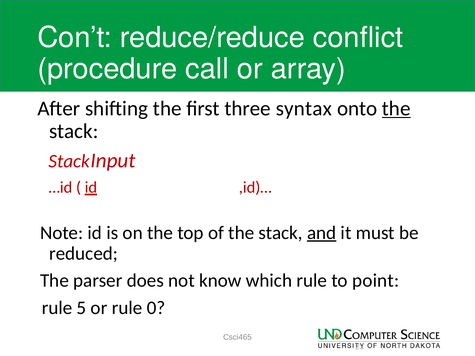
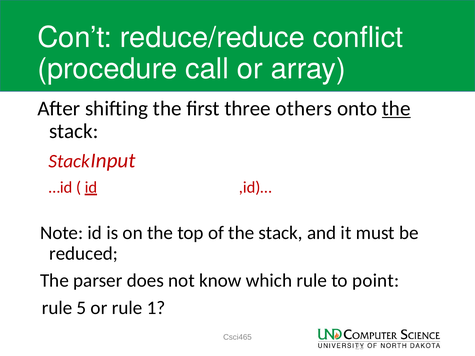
syntax: syntax -> others (304, 108)
and underline: present -> none (322, 233)
0: 0 -> 1 (156, 308)
